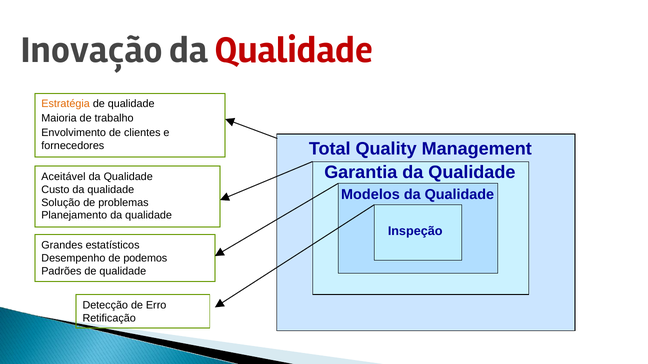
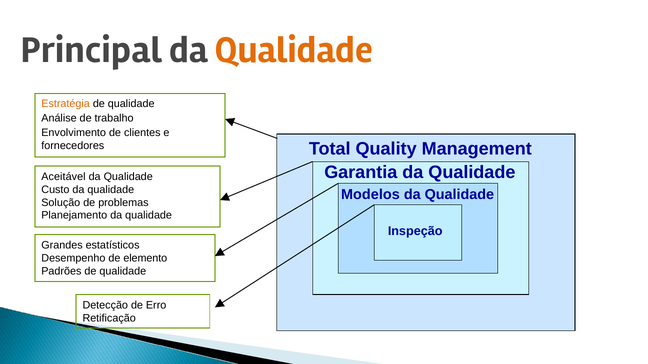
Inovação: Inovação -> Principal (91, 50)
Qualidade colour: red -> orange (294, 50)
Maioria: Maioria -> Análise (59, 118)
podemos: podemos -> elemento (145, 258)
